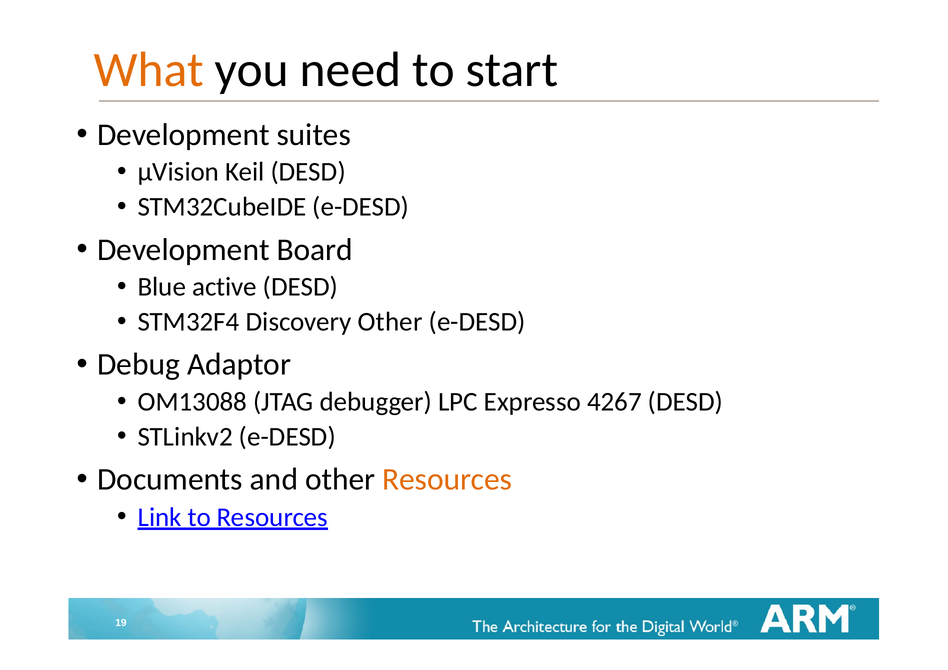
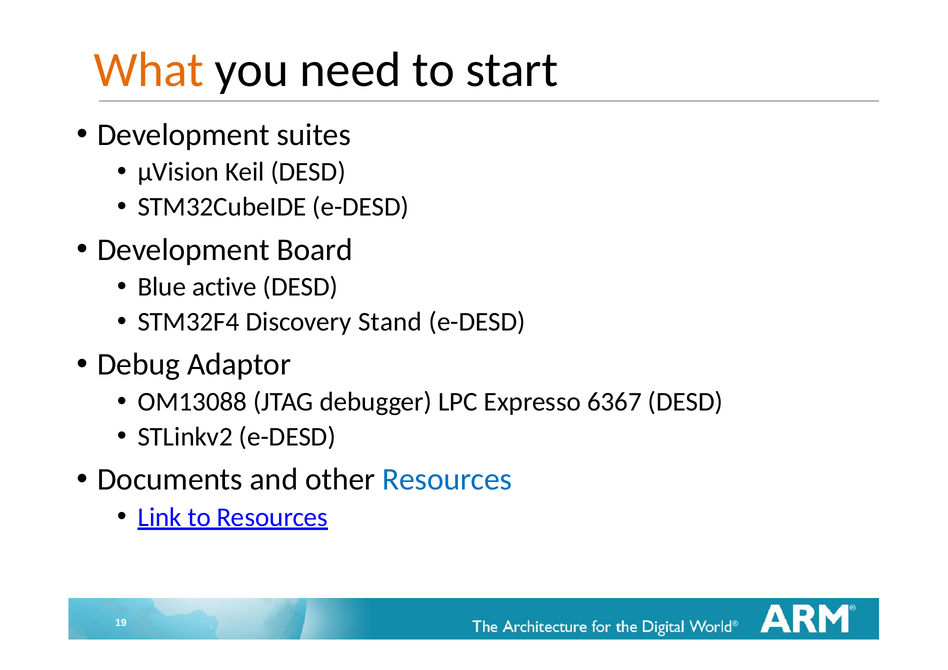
Discovery Other: Other -> Stand (390, 322)
4267: 4267 -> 6367 (614, 402)
Resources colour: orange -> blue (447, 479)
